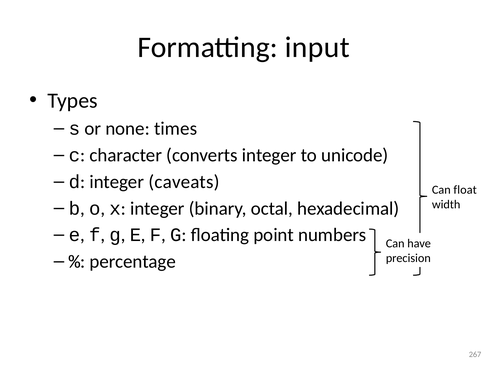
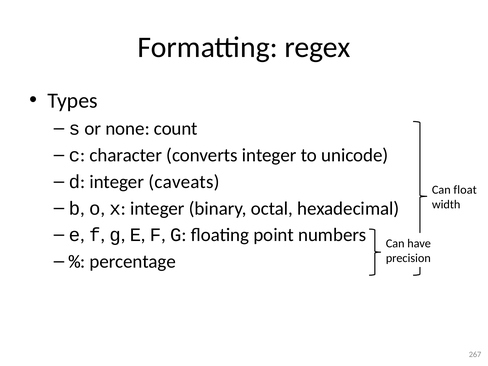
input: input -> regex (317, 47)
times: times -> count (176, 129)
